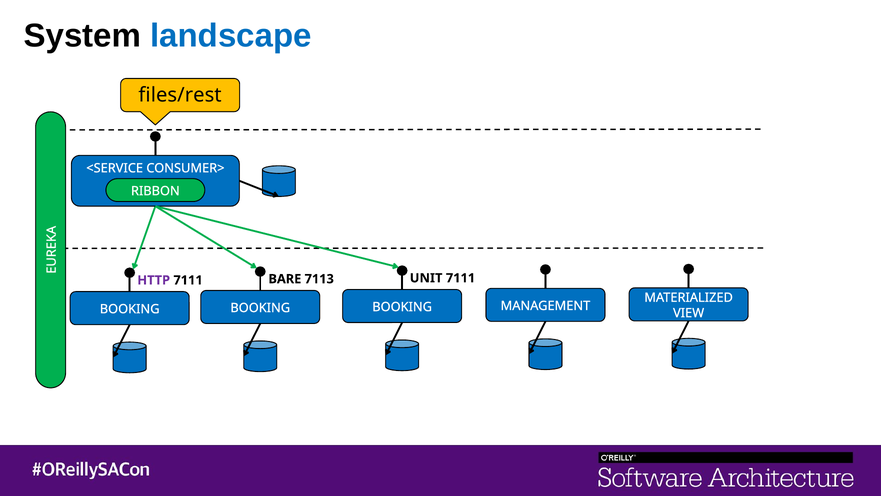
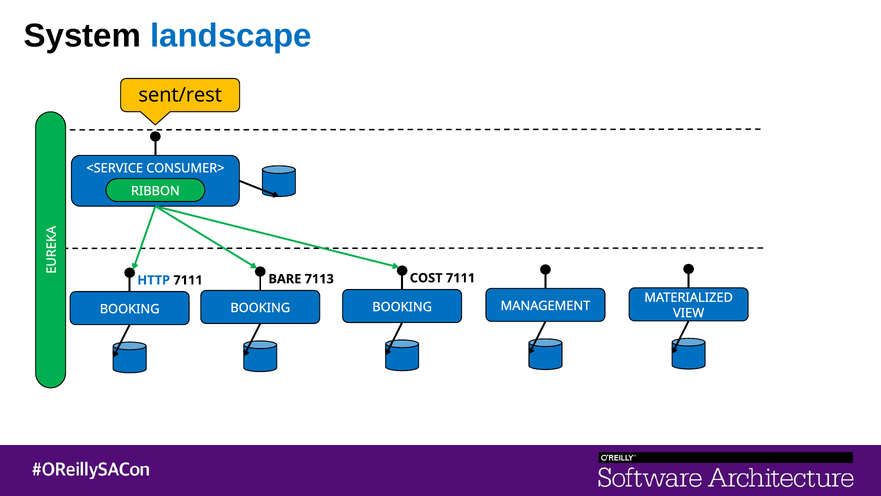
files/rest: files/rest -> sent/rest (180, 95)
UNIT: UNIT -> COST (426, 278)
HTTP colour: purple -> blue (154, 280)
